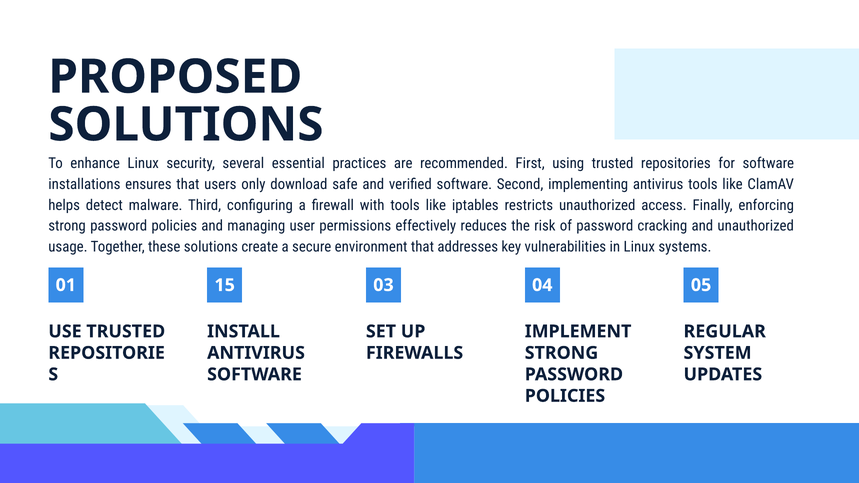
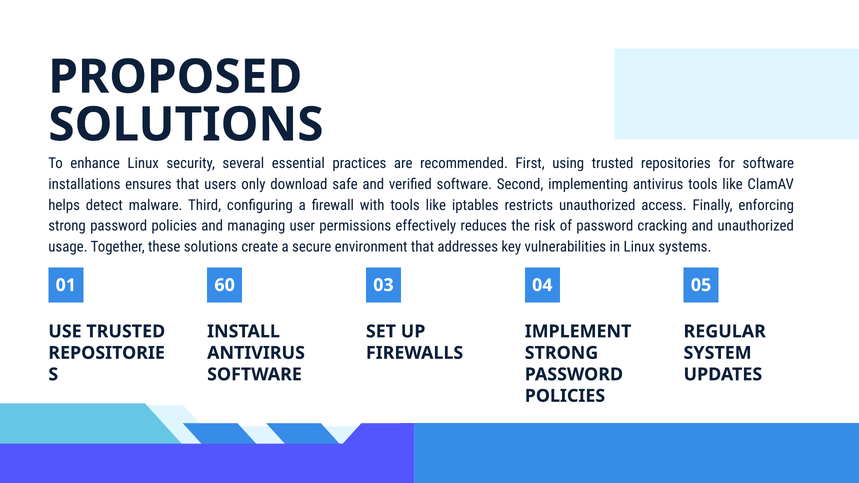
15: 15 -> 60 (225, 285)
